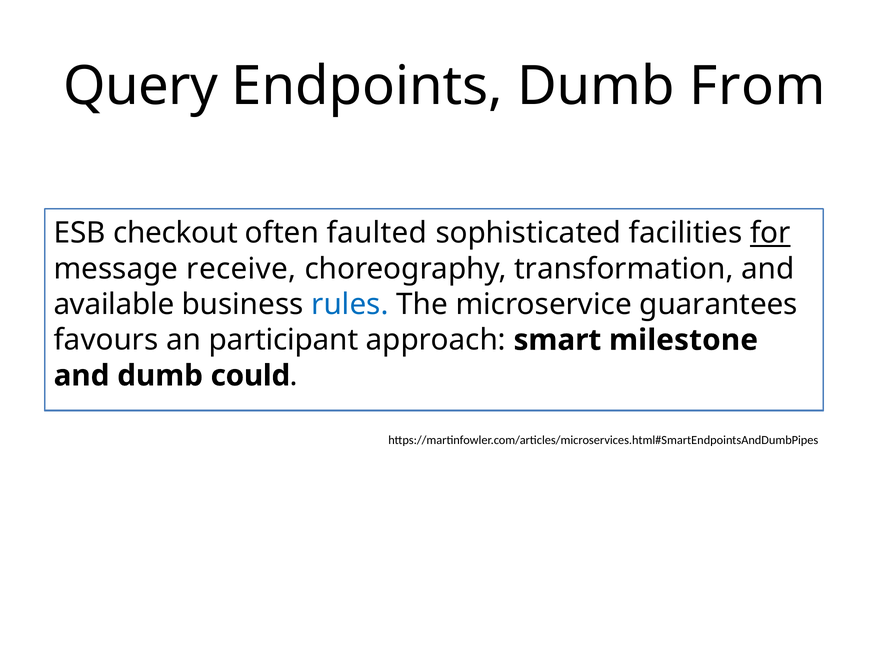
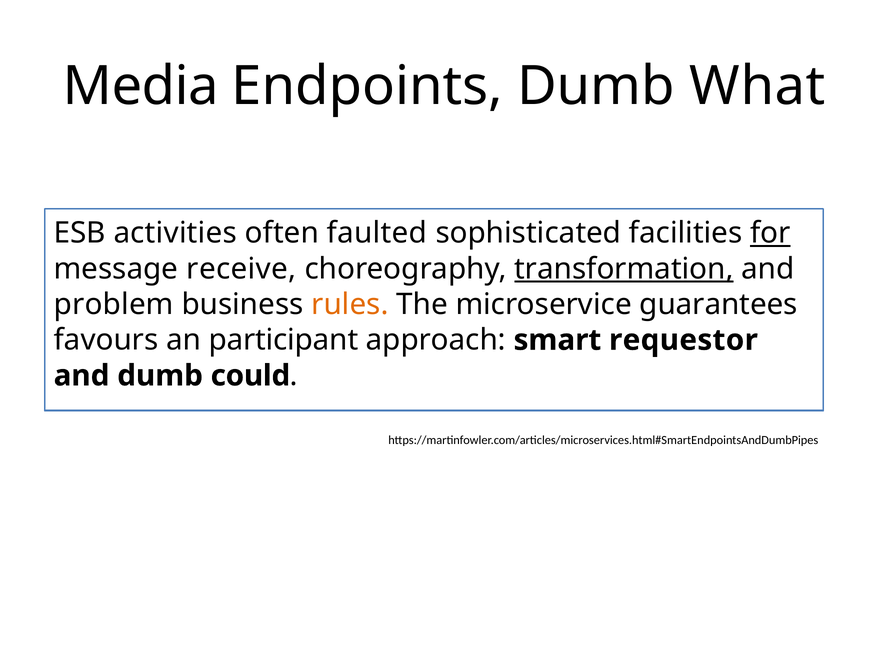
Query: Query -> Media (141, 86)
From: From -> What (757, 86)
checkout: checkout -> activities (175, 233)
transformation underline: none -> present (624, 269)
available: available -> problem (114, 305)
rules colour: blue -> orange (350, 305)
milestone: milestone -> requestor (683, 340)
